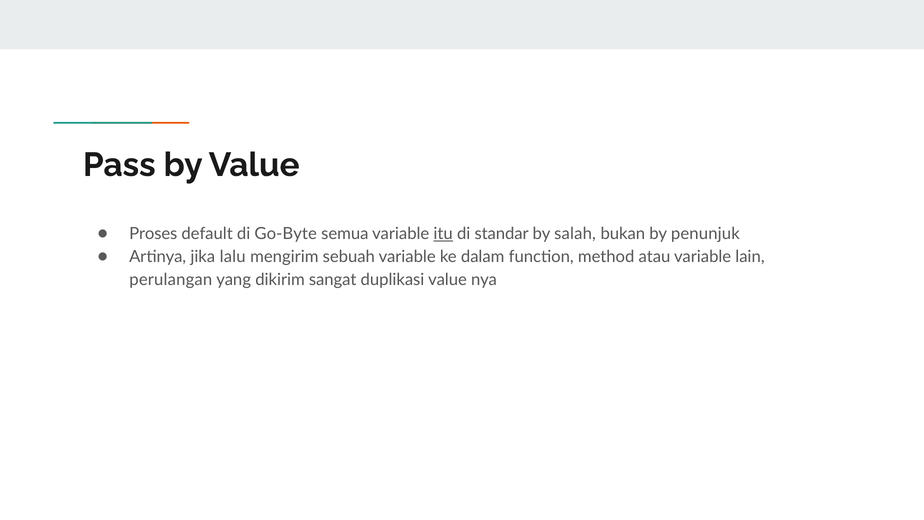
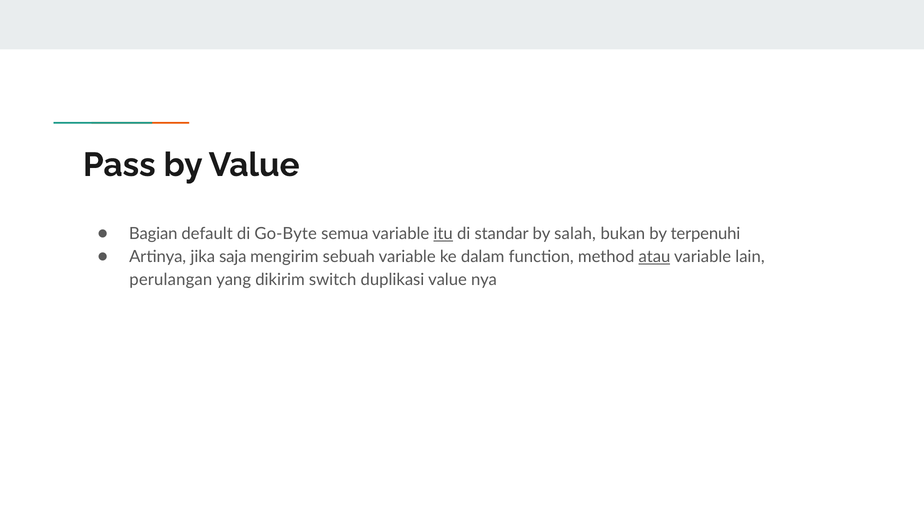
Proses: Proses -> Bagian (153, 233)
penunjuk: penunjuk -> terpenuhi (706, 233)
lalu: lalu -> saja (233, 257)
atau underline: none -> present (654, 257)
sangat: sangat -> switch (333, 280)
